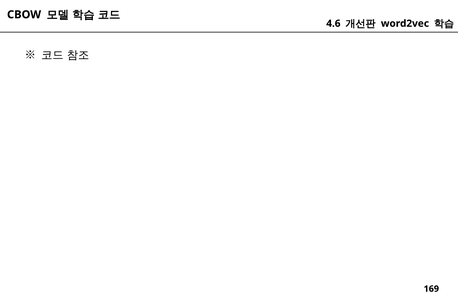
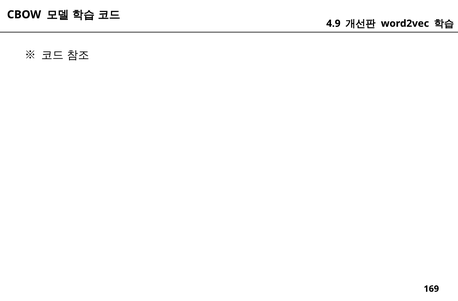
4.6: 4.6 -> 4.9 (333, 23)
